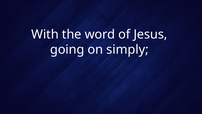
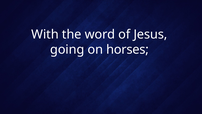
simply: simply -> horses (128, 49)
